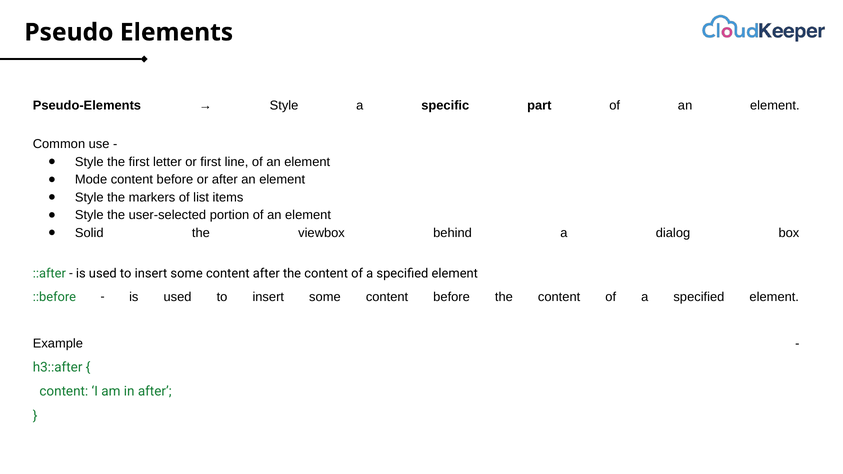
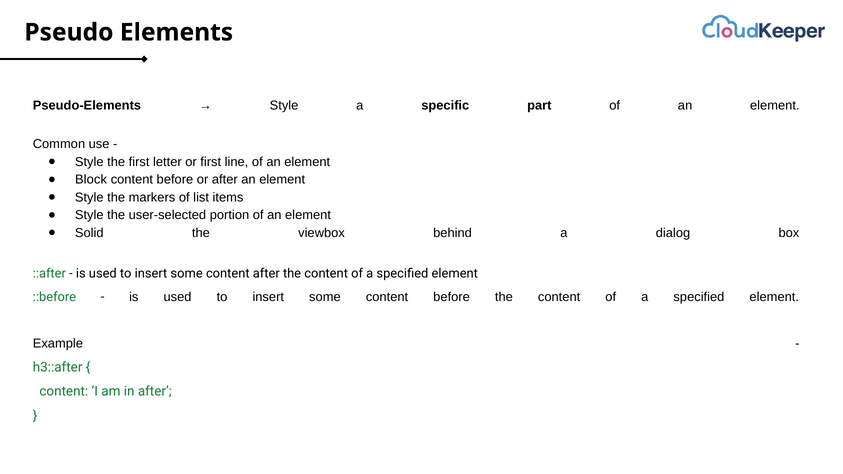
Mode: Mode -> Block (91, 180)
